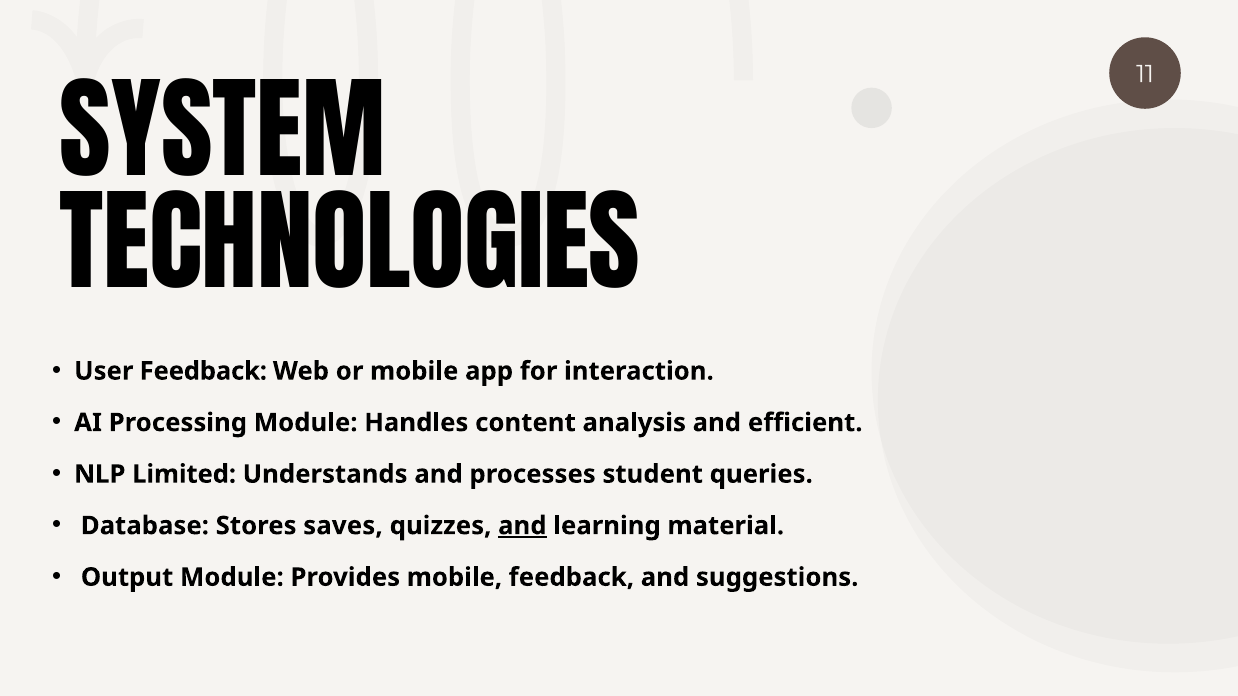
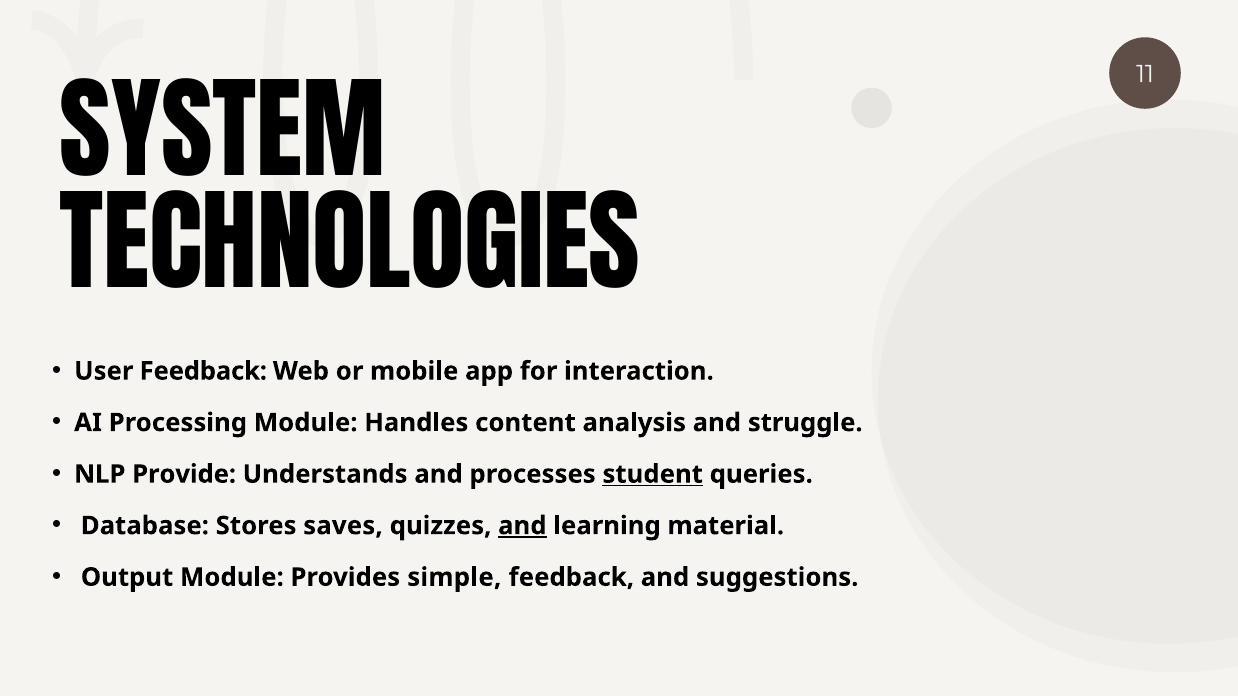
efficient: efficient -> struggle (805, 423)
Limited: Limited -> Provide (184, 474)
student underline: none -> present (653, 474)
Provides mobile: mobile -> simple (454, 578)
